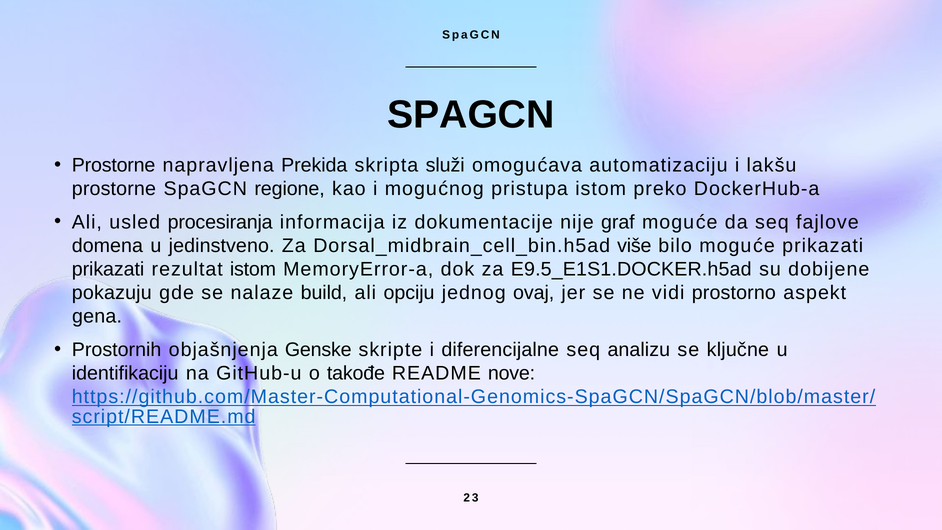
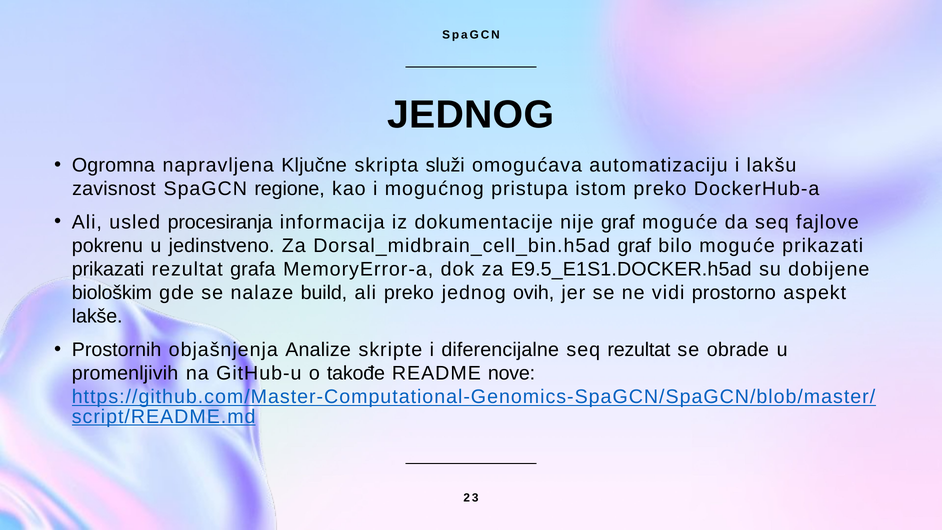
SPAGCN: SPAGCN -> JEDNOG (471, 115)
Prostorne: Prostorne -> Ogromna (113, 165)
Prekida: Prekida -> Ključne (314, 165)
prostorne: prostorne -> zavisnost (114, 189)
domena: domena -> pokrenu (107, 246)
Dorsal_midbrain_cell_bin.h5ad više: više -> graf (634, 246)
rezultat istom: istom -> grafa (253, 269)
pokazuju: pokazuju -> biološkim (112, 293)
ali opciju: opciju -> preko (409, 293)
ovaj: ovaj -> ovih (534, 293)
gena: gena -> lakše (97, 316)
Genske: Genske -> Analize (318, 350)
seq analizu: analizu -> rezultat (639, 350)
ključne: ključne -> obrade (738, 350)
identifikaciju: identifikaciju -> promenljivih (125, 373)
